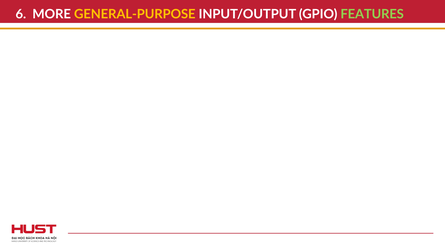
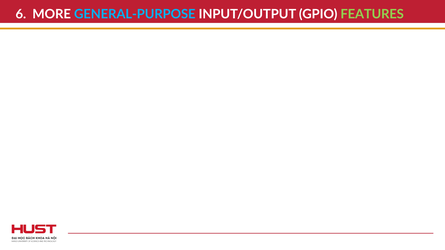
GENERAL-PURPOSE colour: yellow -> light blue (135, 14)
